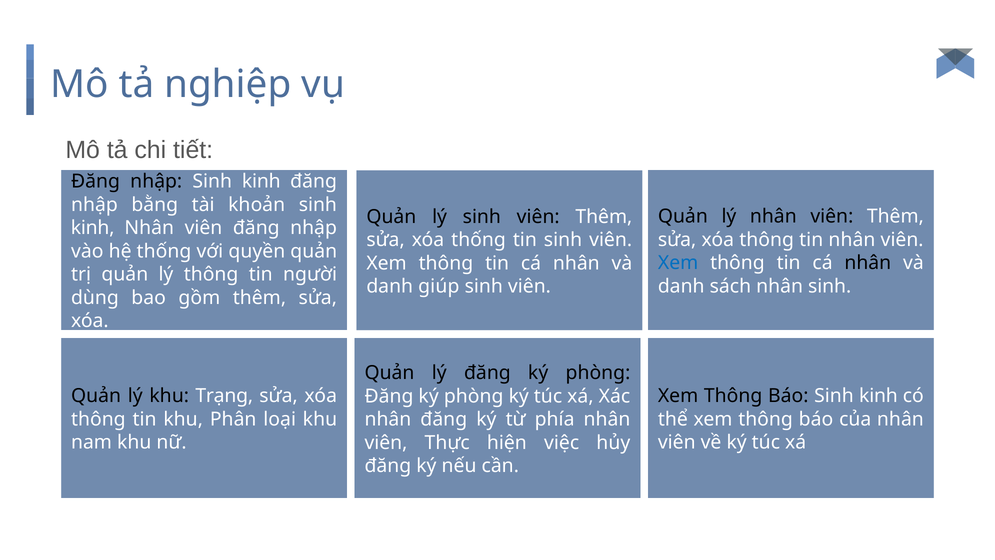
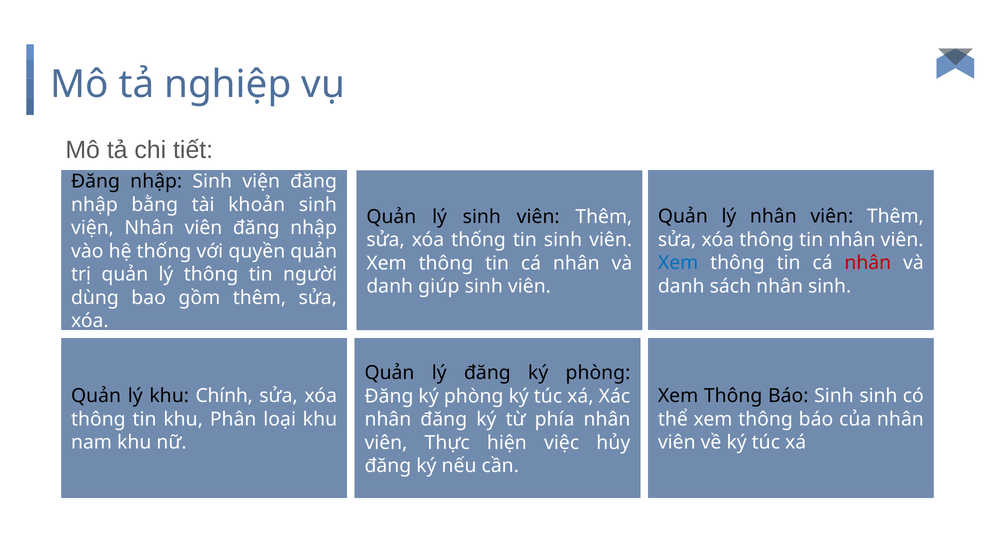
nhập Sinh kinh: kinh -> viện (261, 181)
kinh: kinh -> viện (93, 228)
nhân colour: black -> red (868, 263)
Trạng: Trạng -> Chính (224, 396)
kinh: kinh -> sinh (878, 396)
